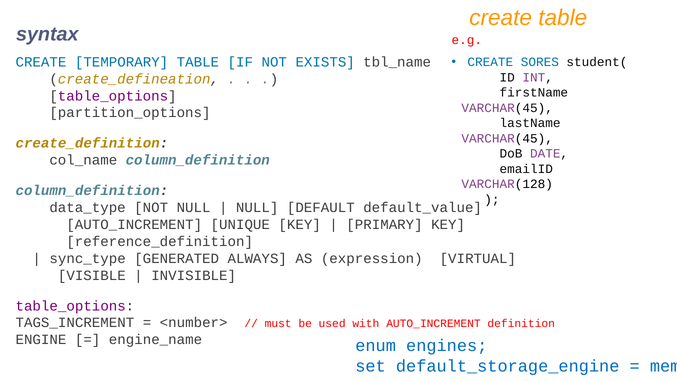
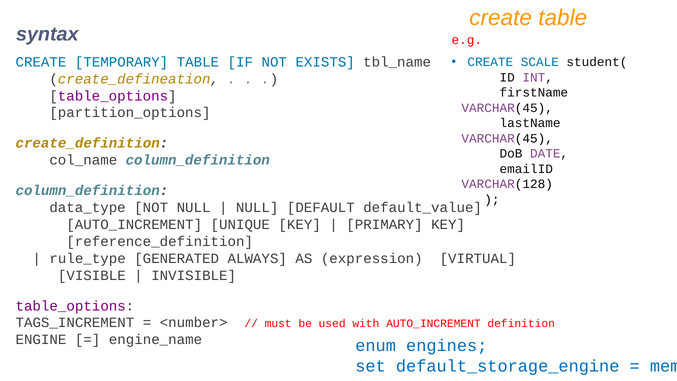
SORES: SORES -> SCALE (540, 62)
sync_type: sync_type -> rule_type (88, 258)
